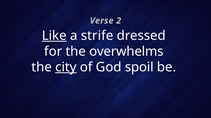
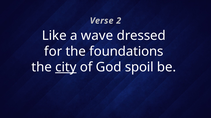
Like underline: present -> none (54, 36)
strife: strife -> wave (97, 36)
overwhelms: overwhelms -> foundations (126, 52)
